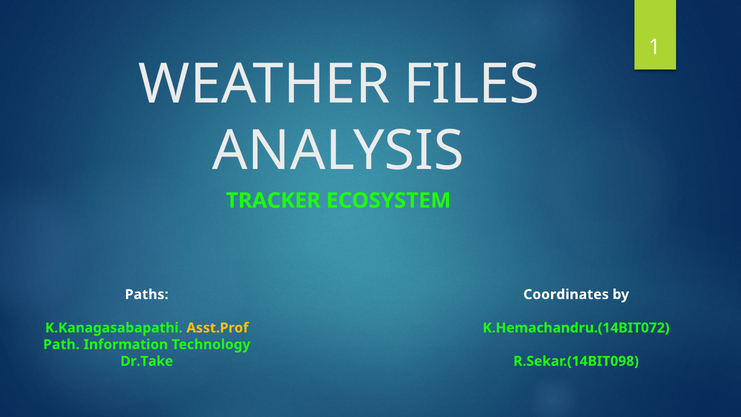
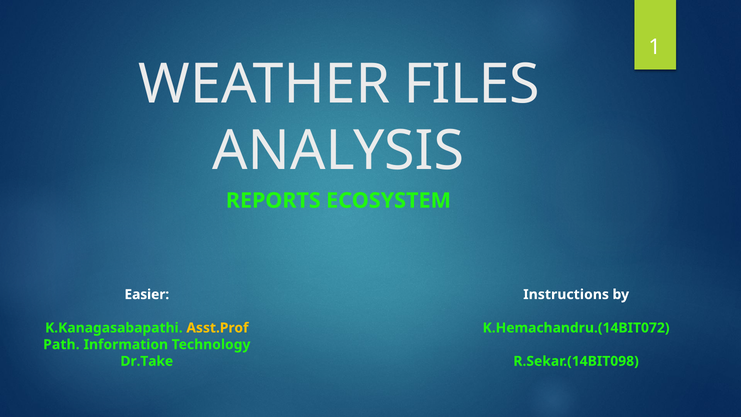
TRACKER: TRACKER -> REPORTS (273, 201)
Paths: Paths -> Easier (147, 294)
Coordinates: Coordinates -> Instructions (566, 294)
